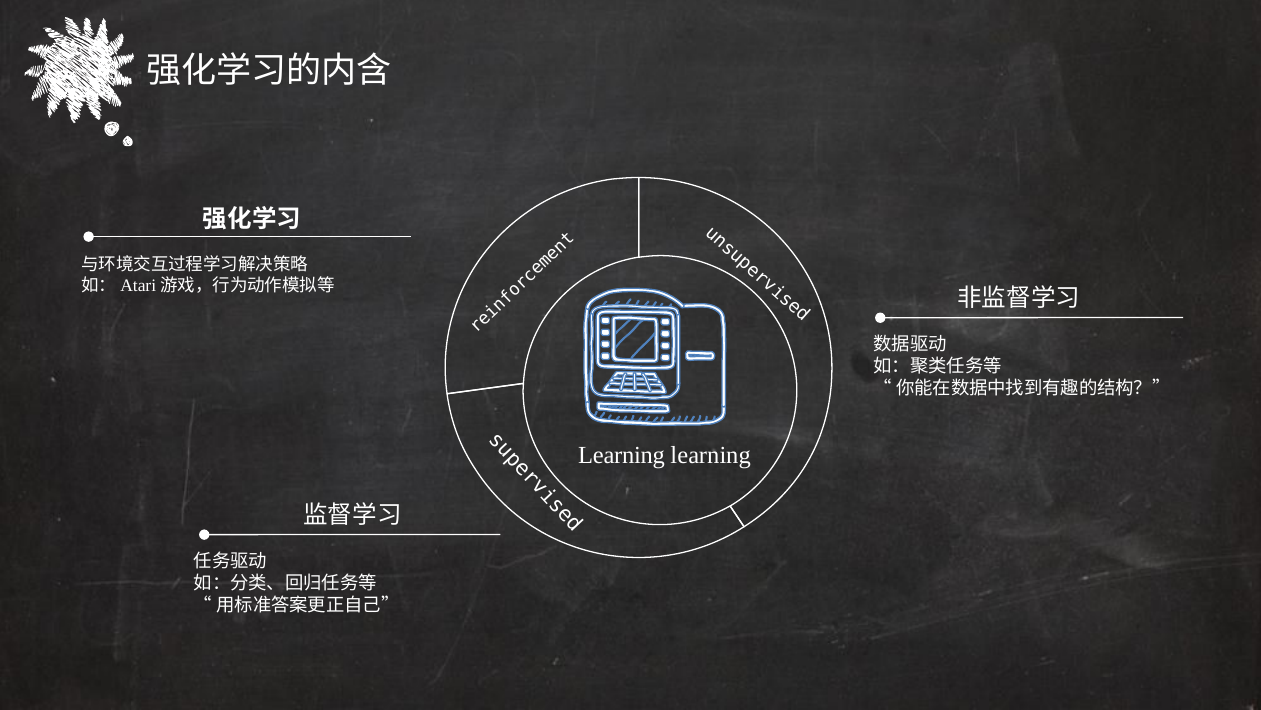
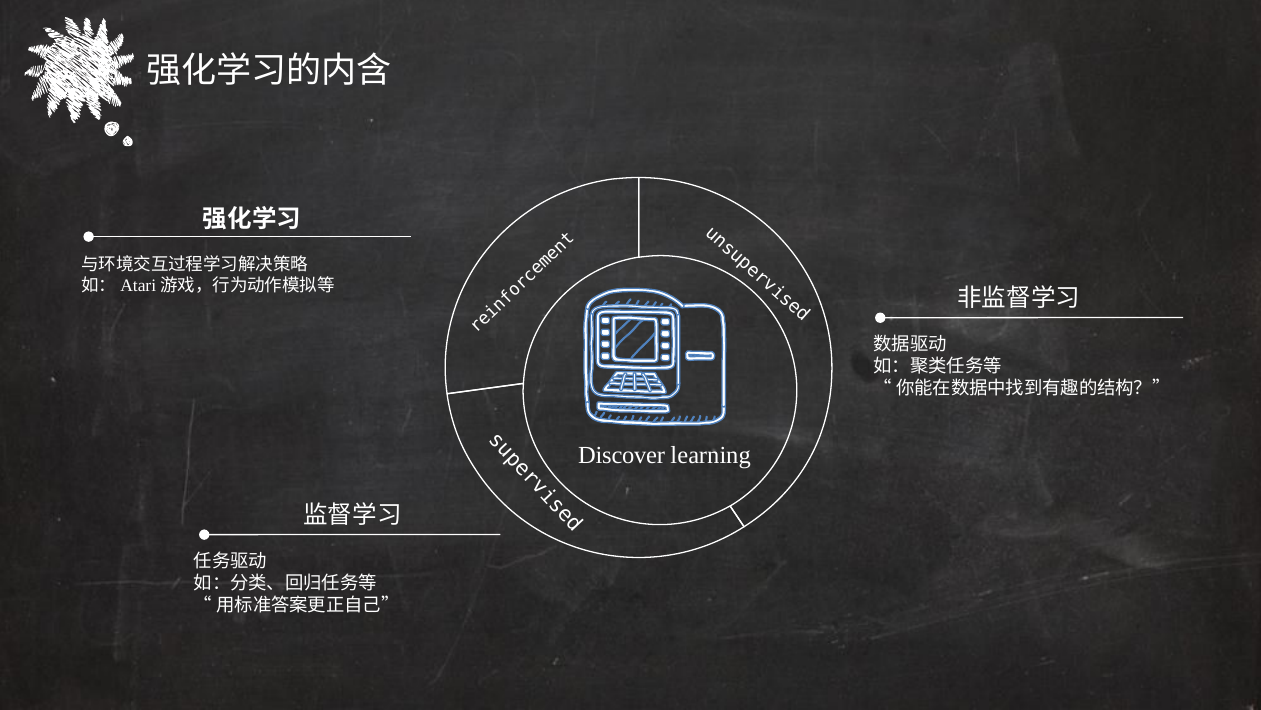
Learning: Learning -> Discover (622, 455)
